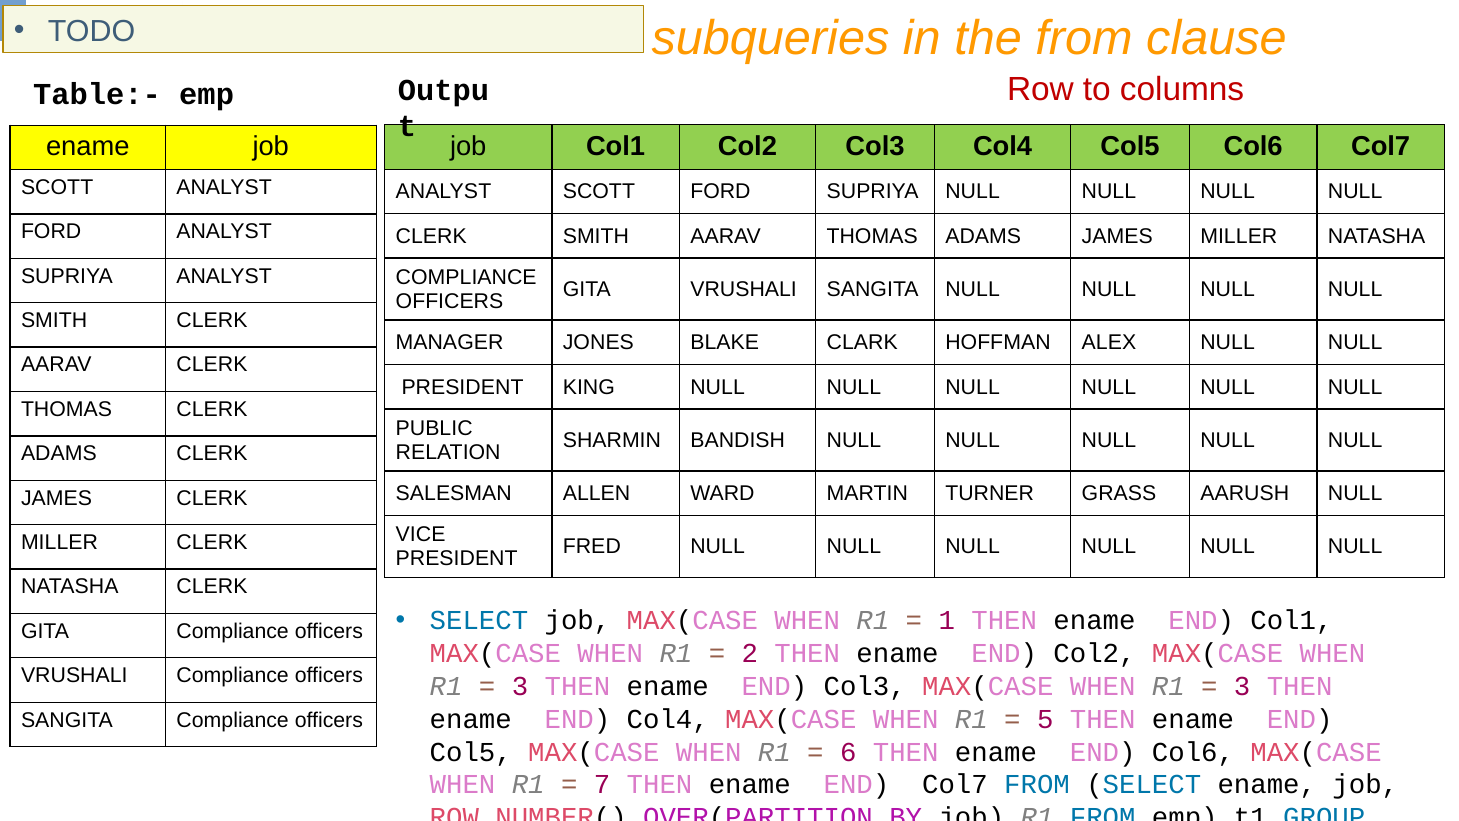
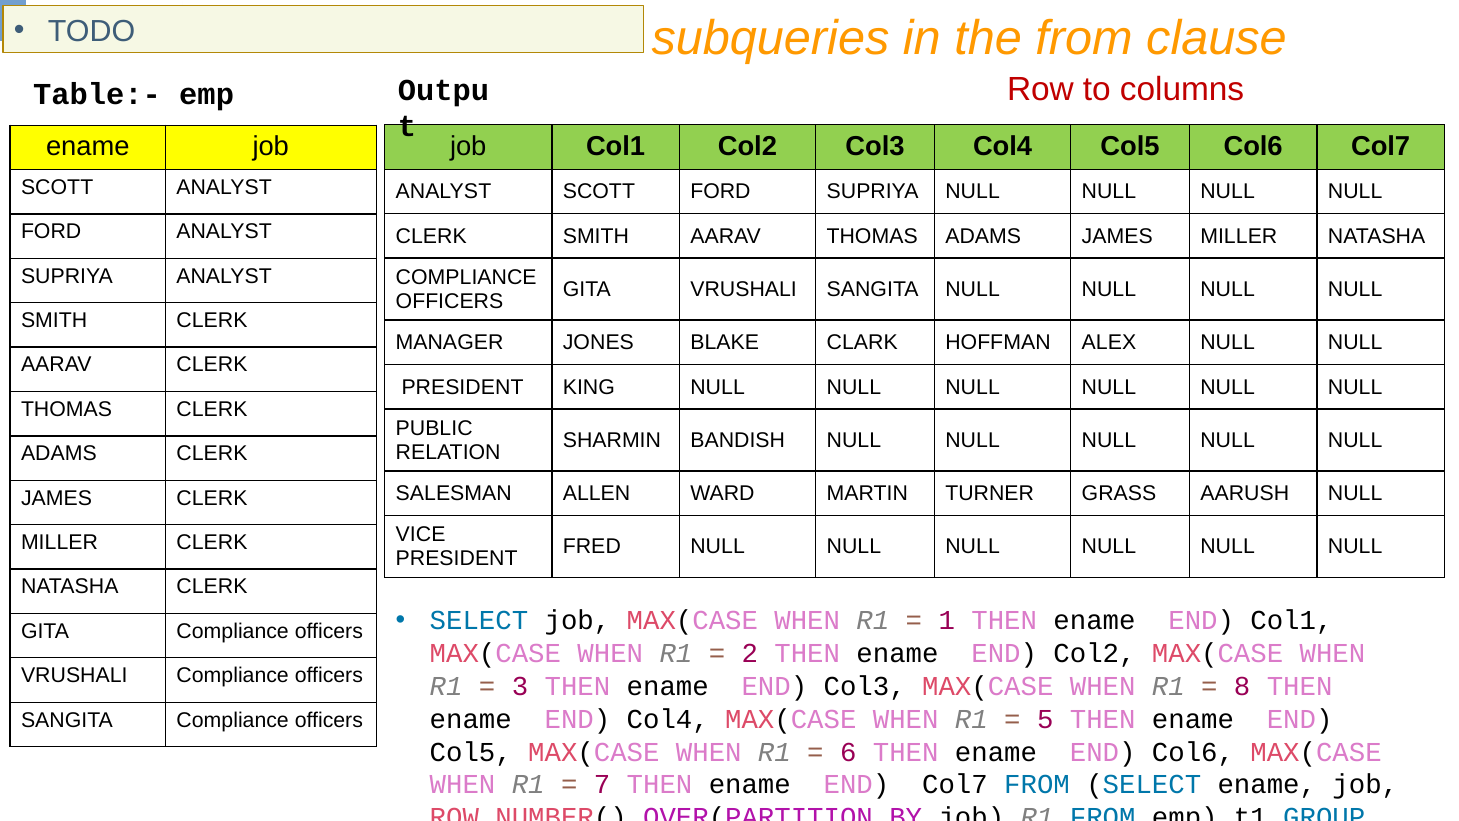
3: 3 -> 8 (1242, 686)
